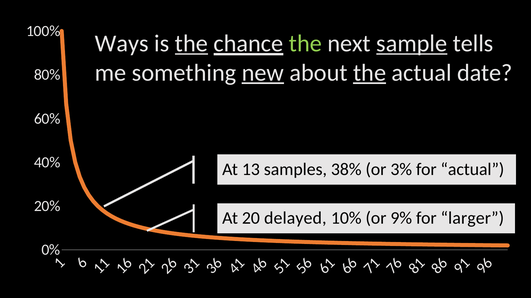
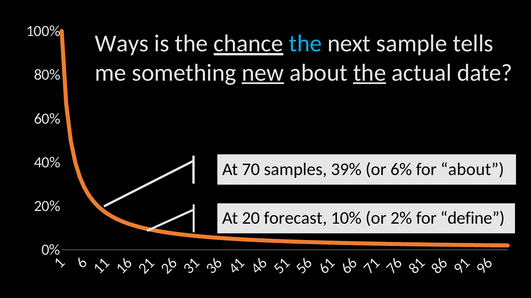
the underline: present -> none (191, 44)
the colour: light green -> light blue (305, 44)
sample underline: present -> none (412, 44)
13: 13 -> 70 (251, 170)
38%: 38% -> 39% (346, 170)
3%: 3% -> 6% (401, 170)
for actual: actual -> about (472, 170)
delayed: delayed -> forecast (295, 219)
9%: 9% -> 2% (401, 219)
larger: larger -> define (473, 219)
